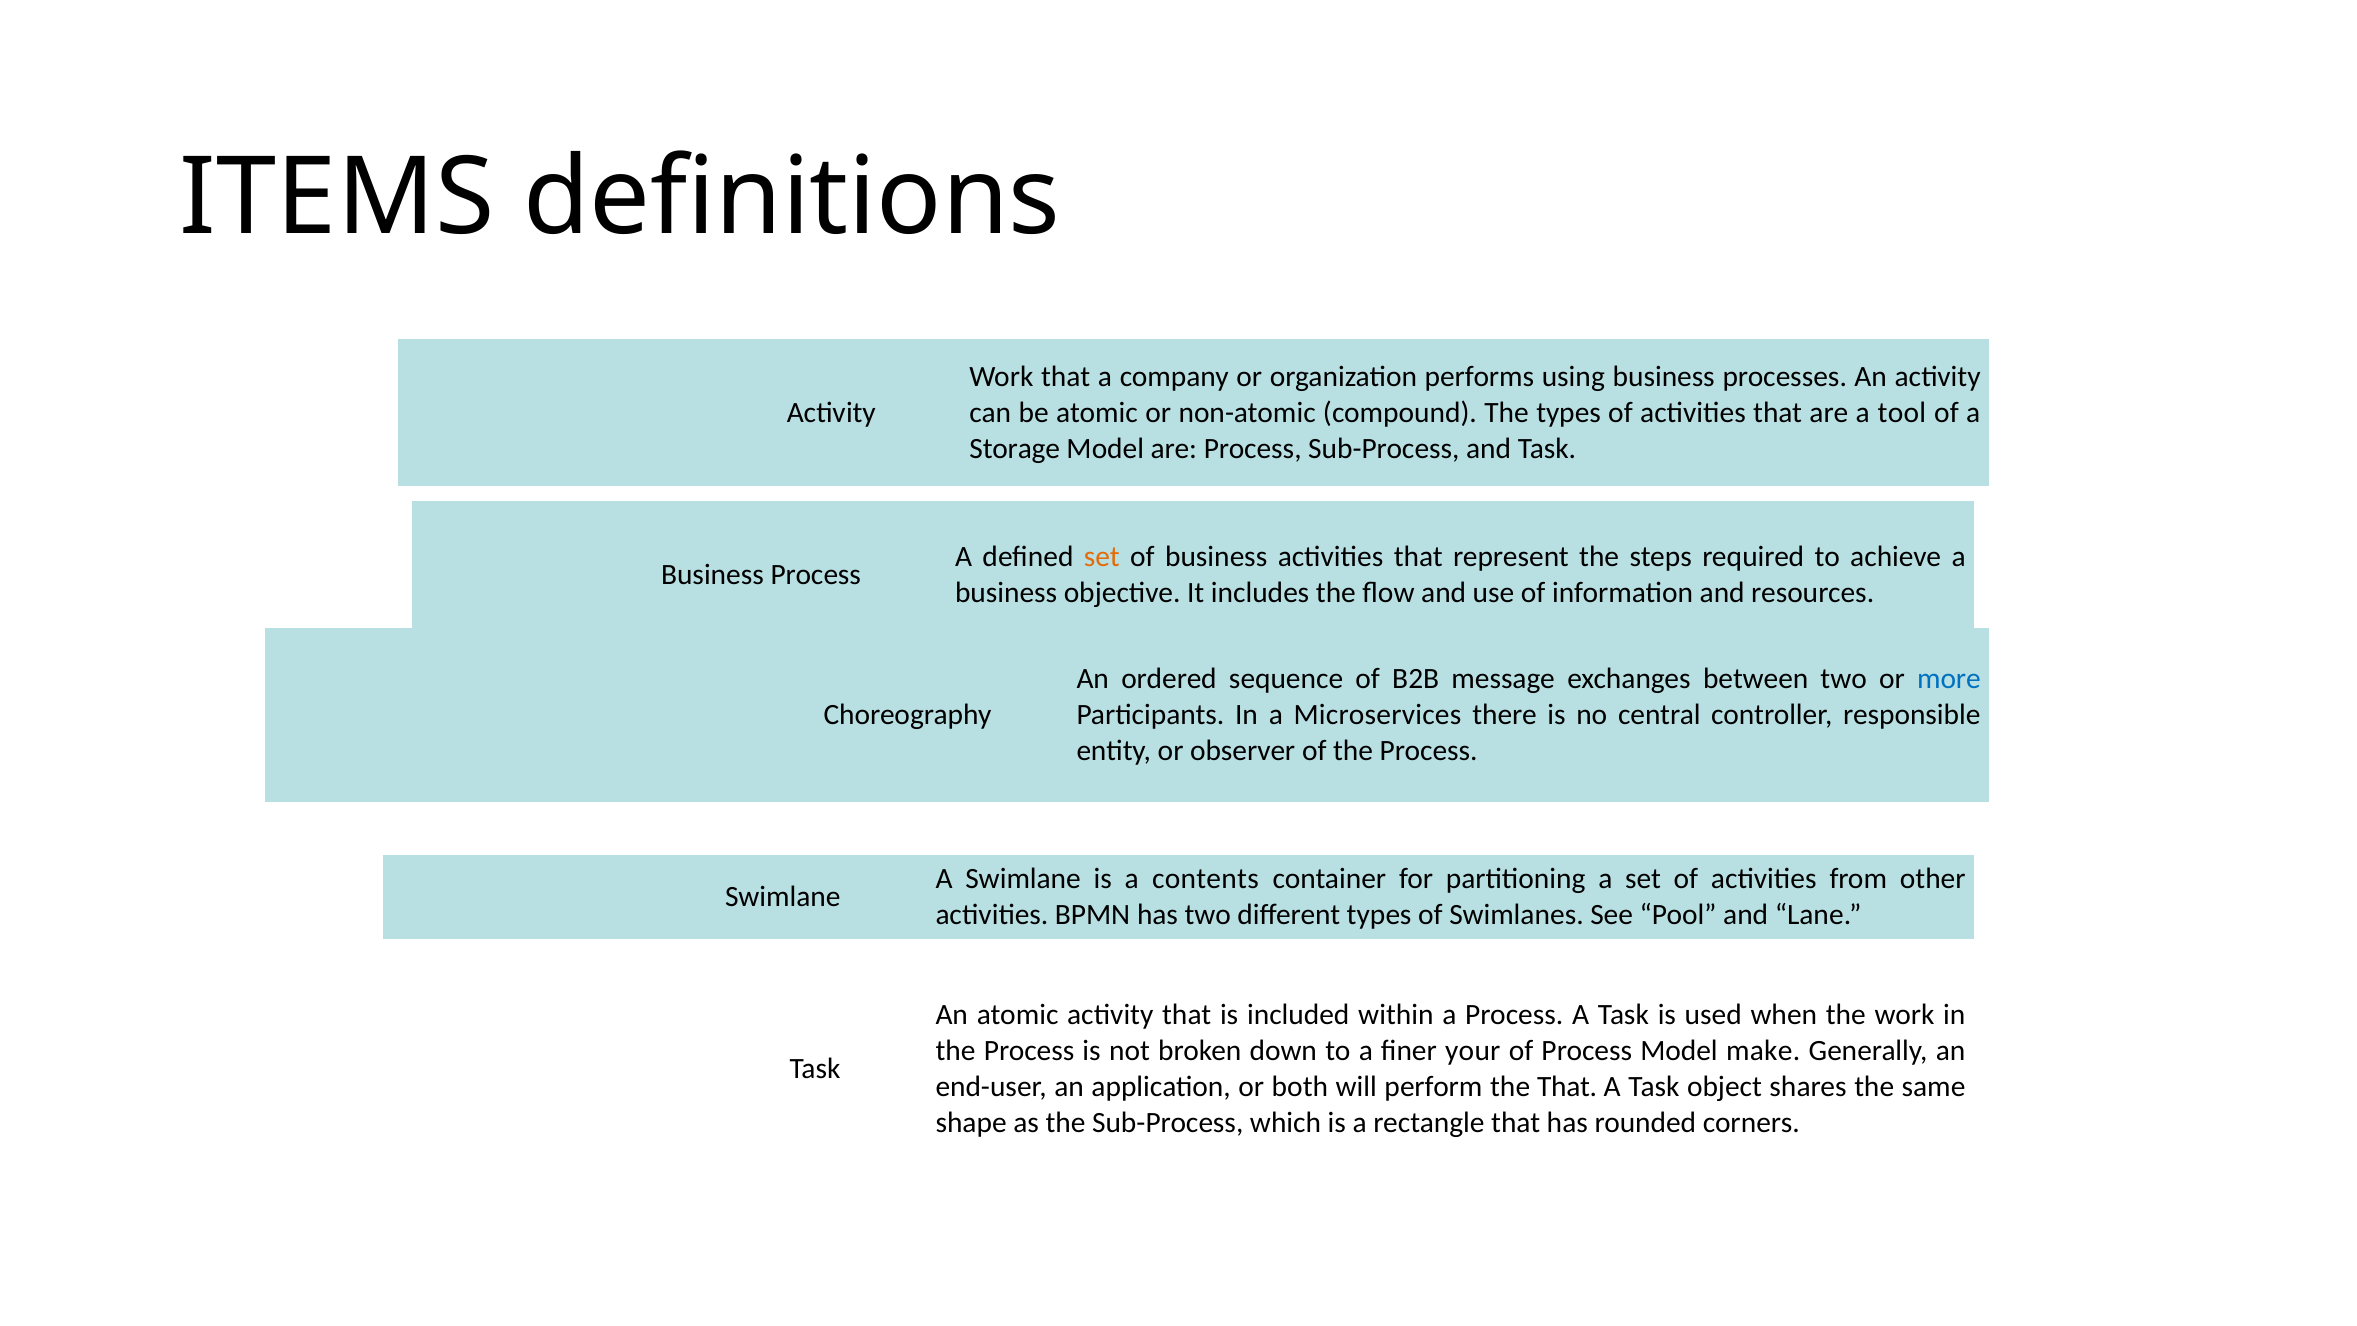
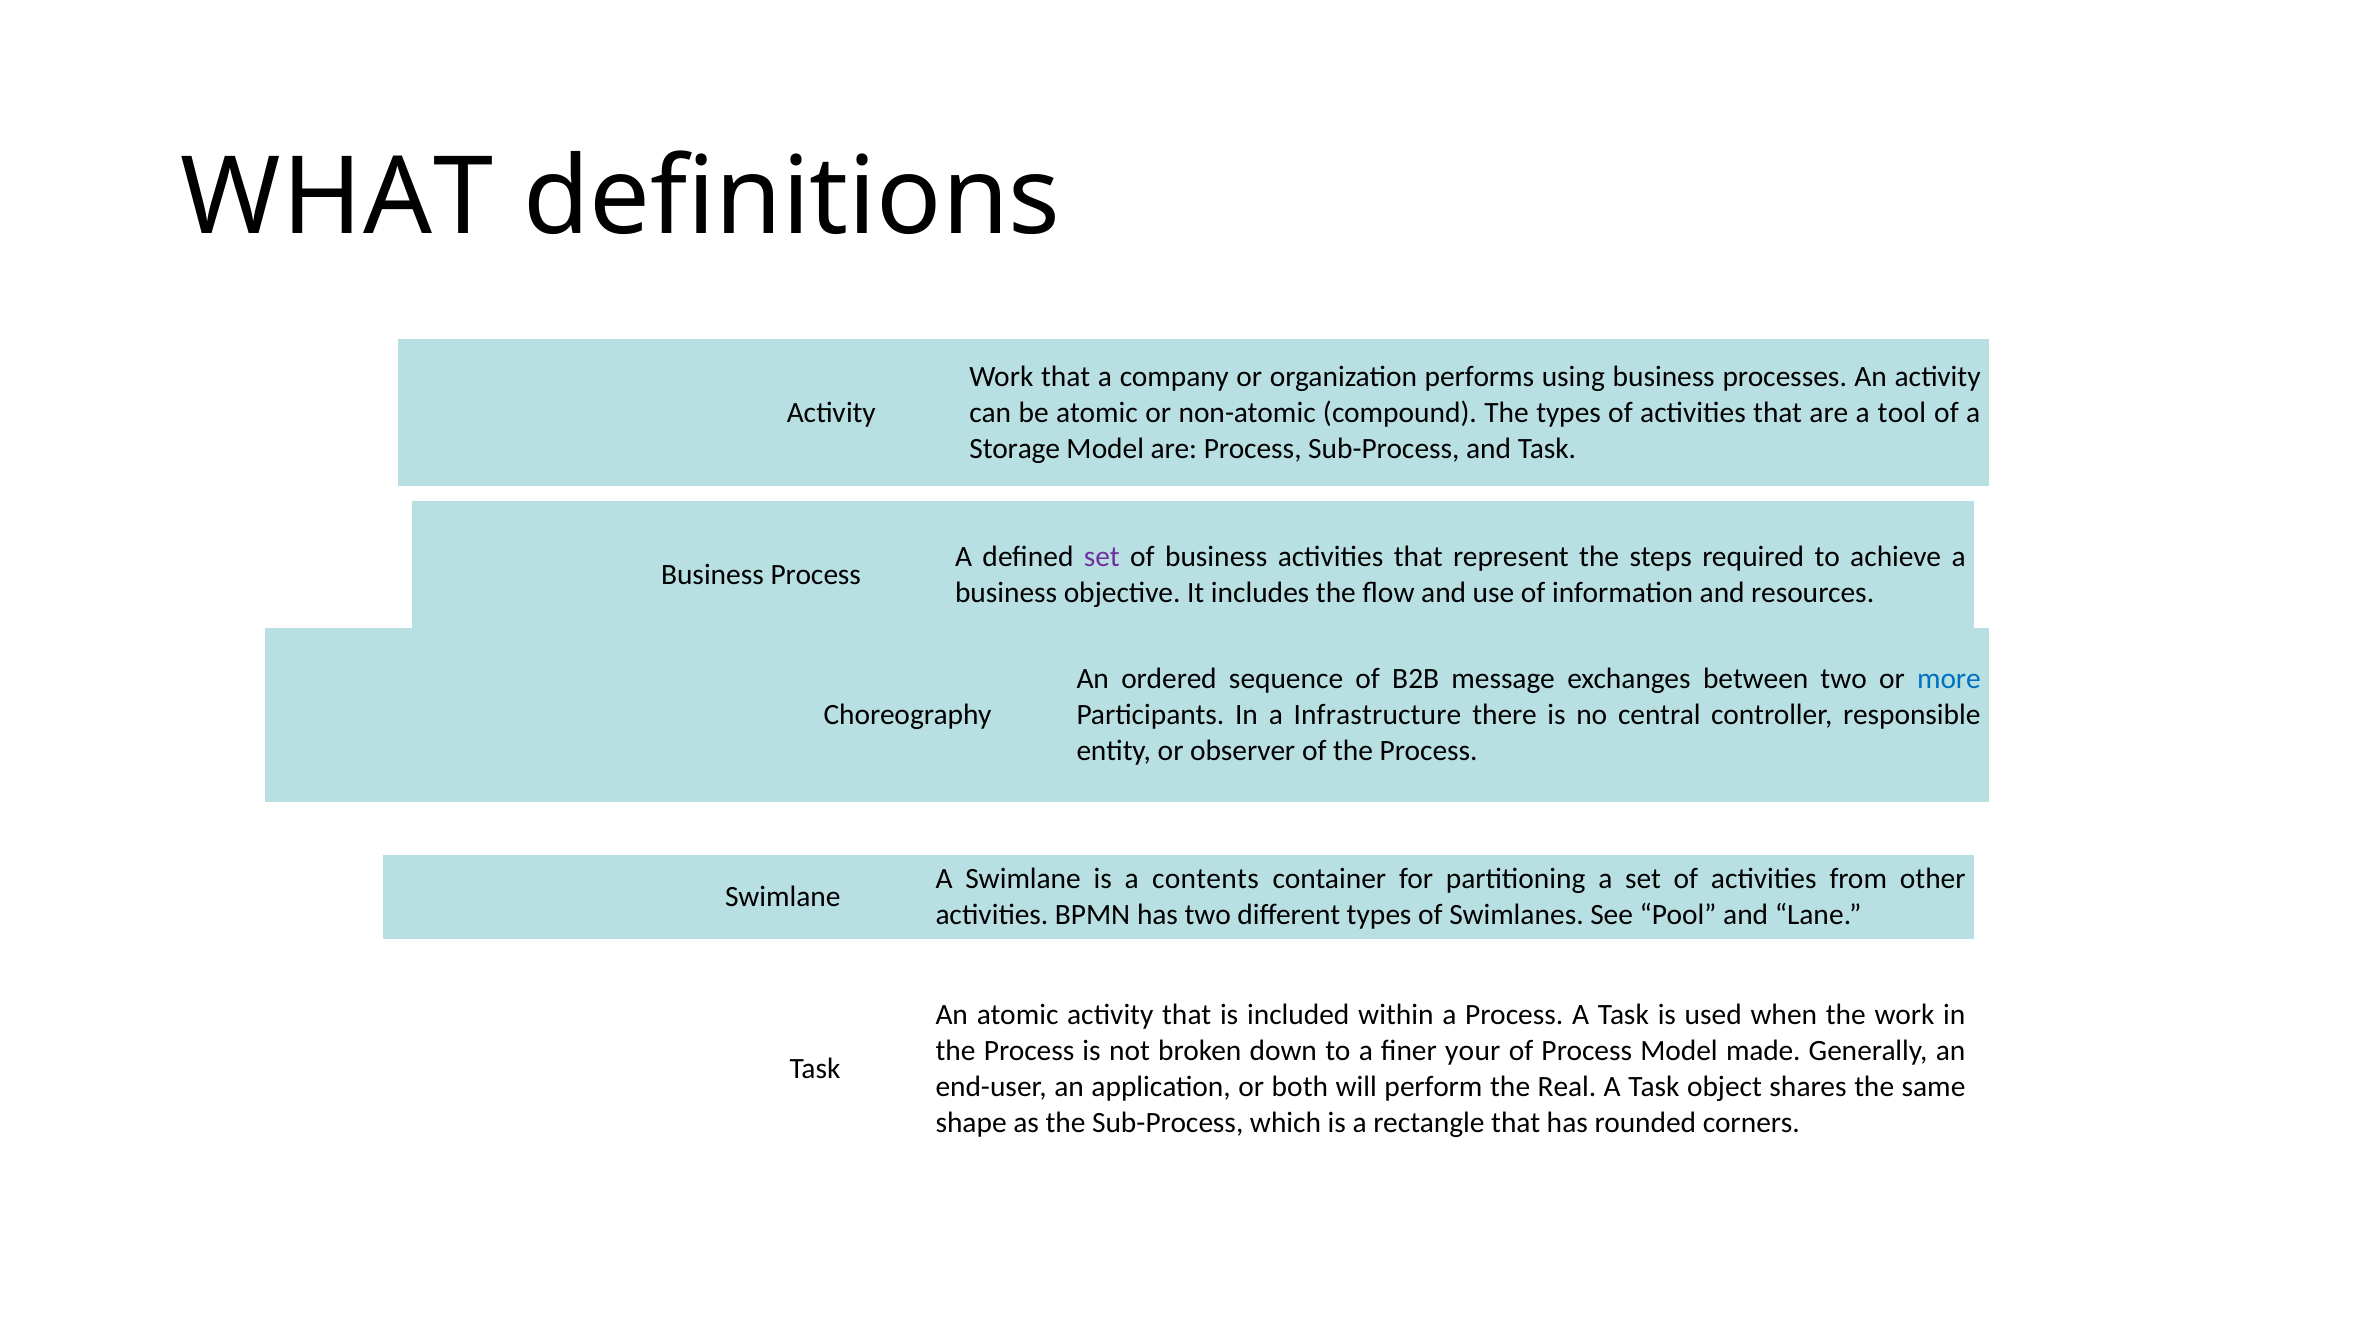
ITEMS: ITEMS -> WHAT (337, 198)
set colour: orange -> purple (1102, 557)
Microservices: Microservices -> Infrastructure (1377, 715)
make: make -> made (1763, 1050)
the That: That -> Real (1567, 1086)
